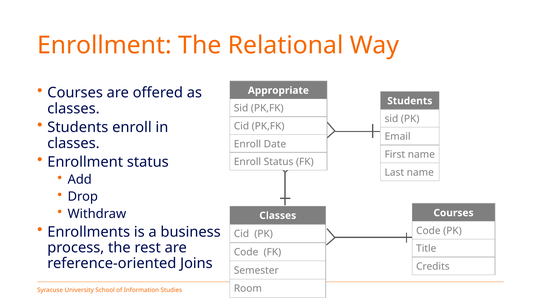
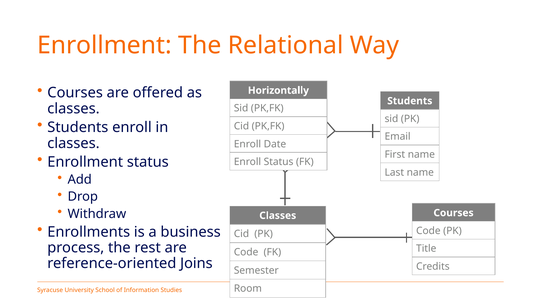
Appropriate: Appropriate -> Horizontally (278, 91)
